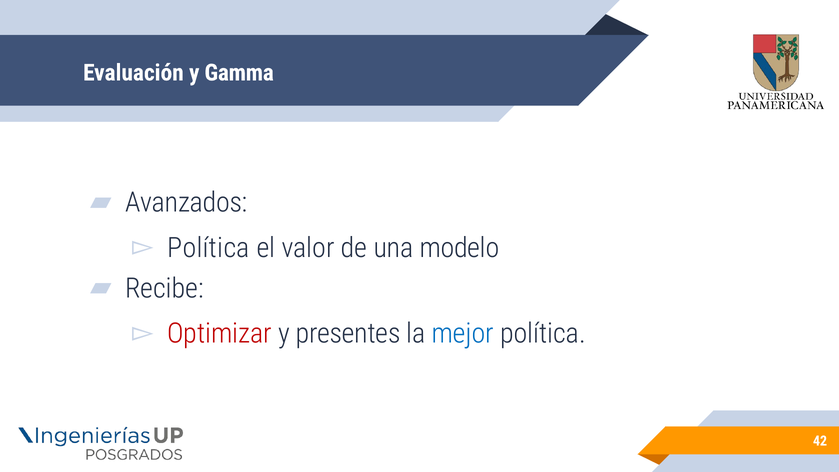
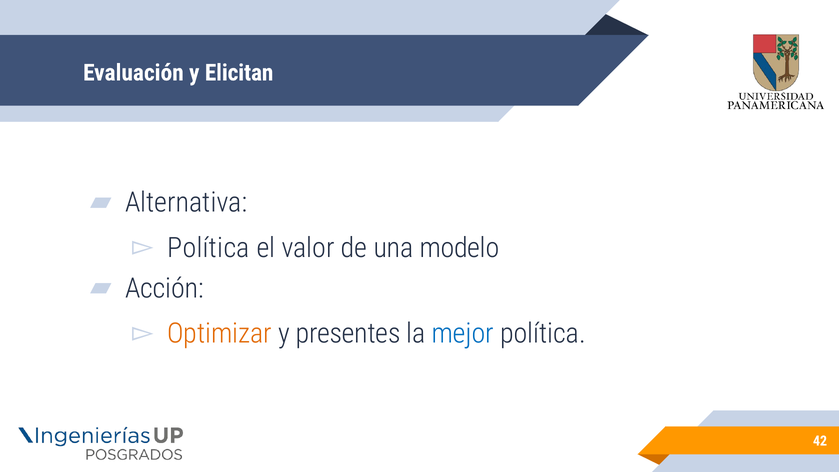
Gamma: Gamma -> Elicitan (239, 73)
Avanzados: Avanzados -> Alternativa (186, 203)
Recibe: Recibe -> Acción (164, 288)
Optimizar colour: red -> orange (219, 334)
